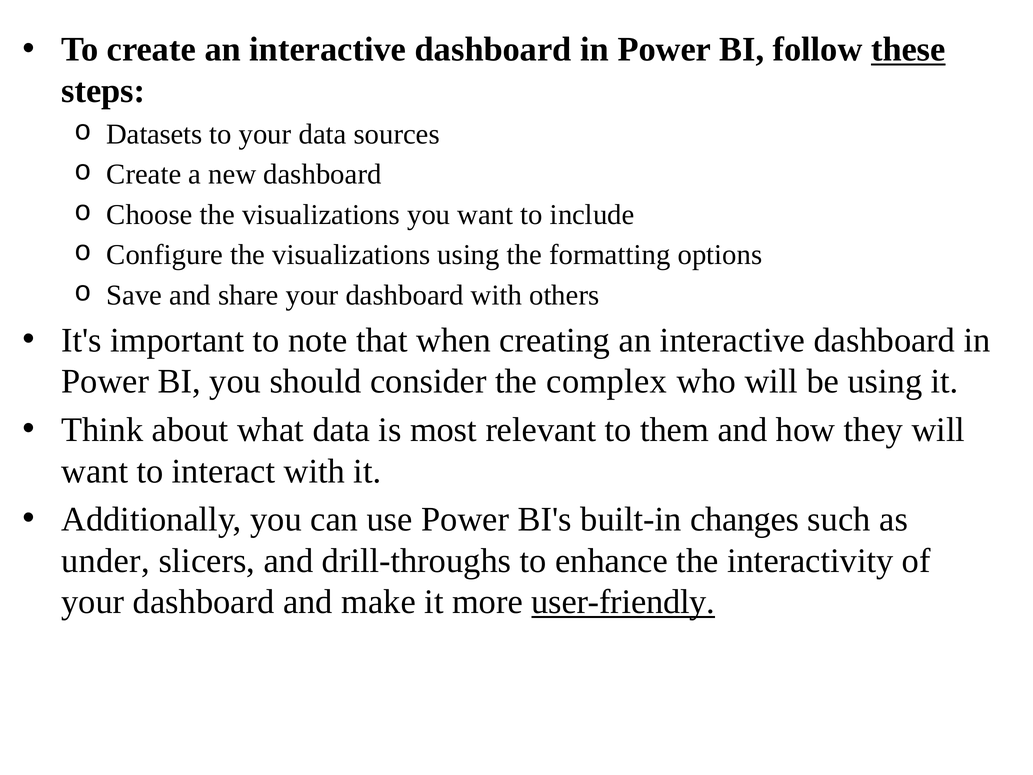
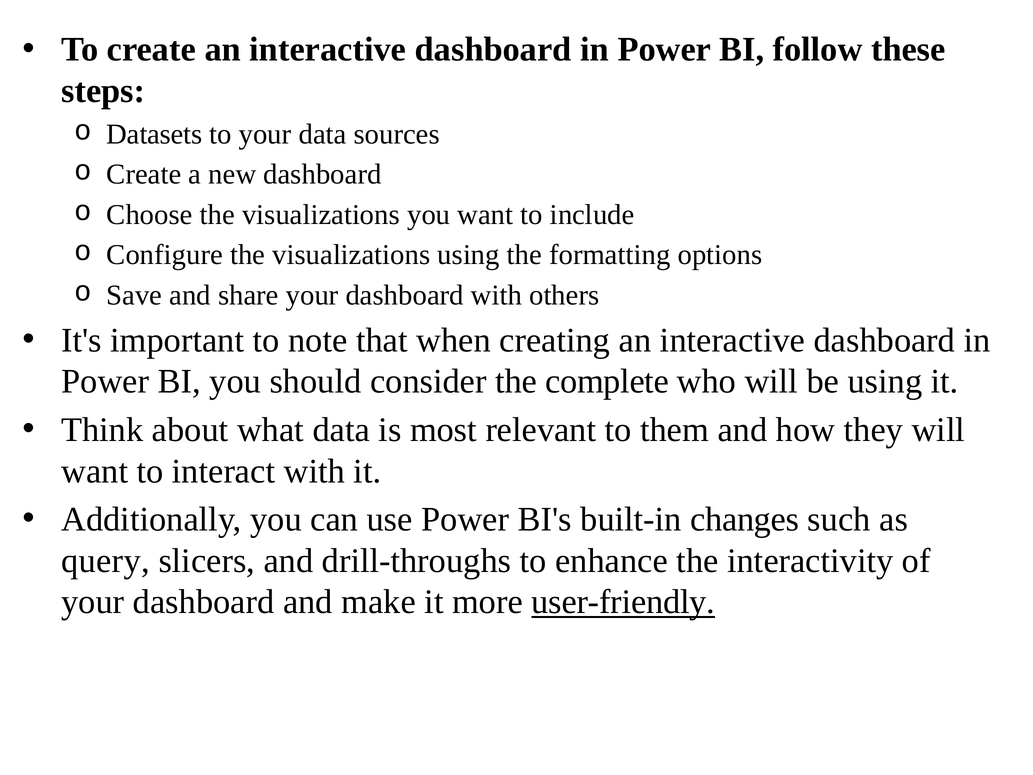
these underline: present -> none (908, 50)
complex: complex -> complete (607, 381)
under: under -> query (105, 561)
